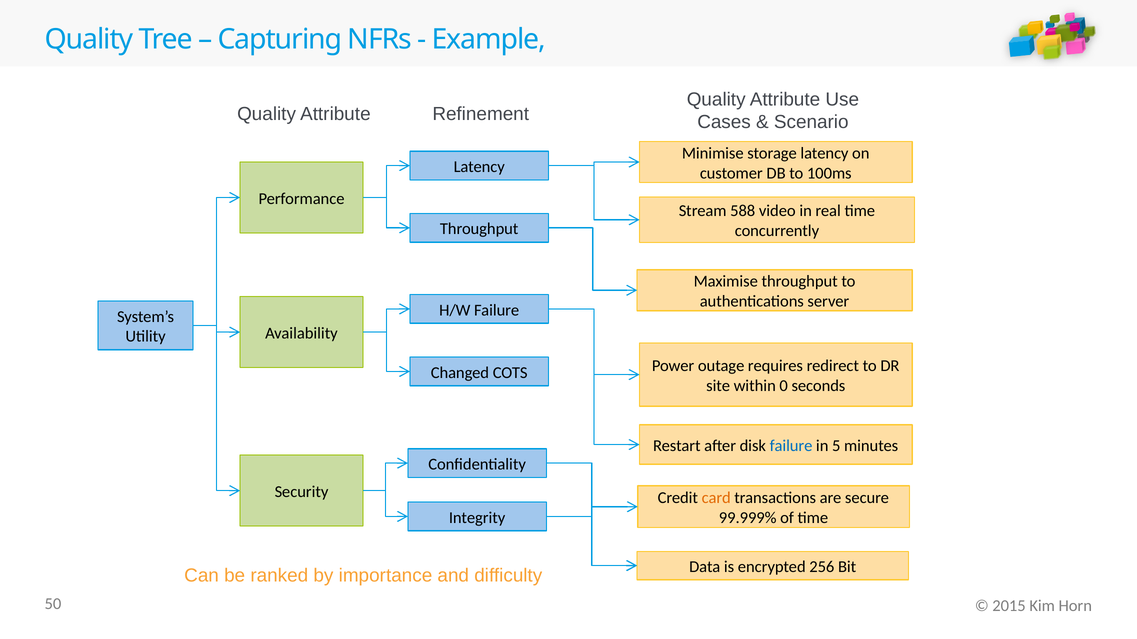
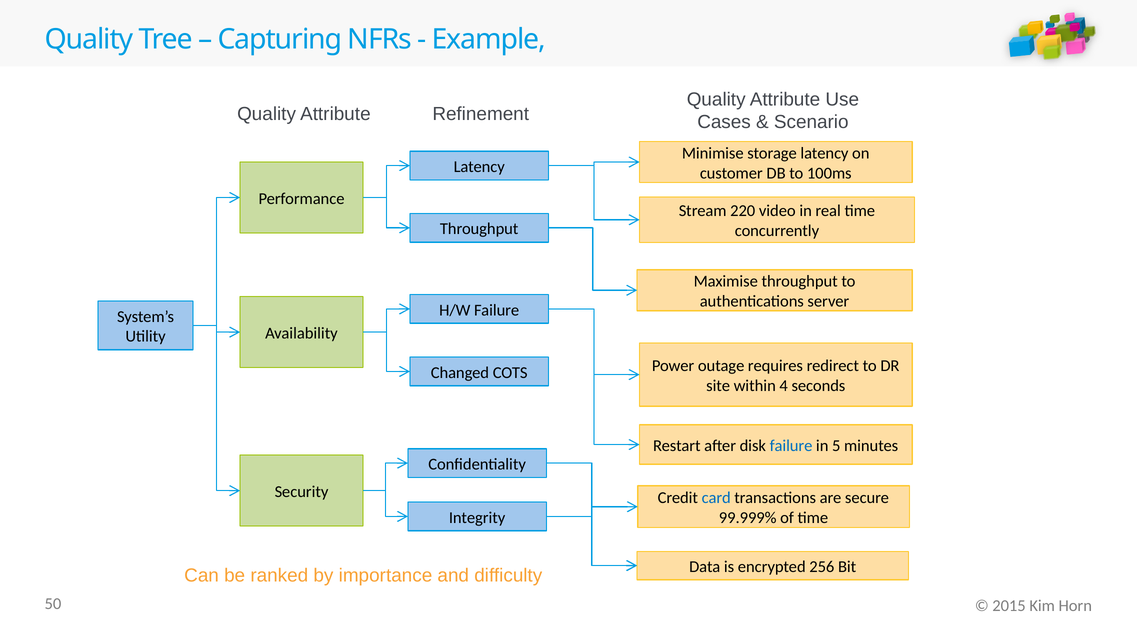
588: 588 -> 220 (743, 211)
0: 0 -> 4 (784, 386)
card colour: orange -> blue (716, 498)
